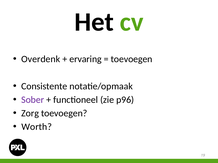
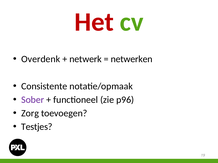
Het colour: black -> red (94, 22)
ervaring: ervaring -> netwerk (86, 59)
toevoegen: toevoegen -> netwerken (132, 59)
Worth: Worth -> Testjes (37, 127)
